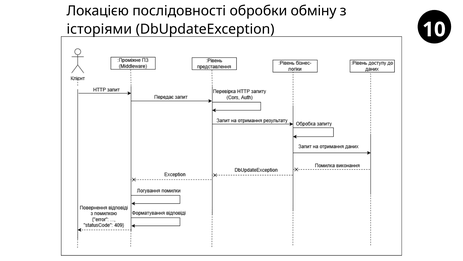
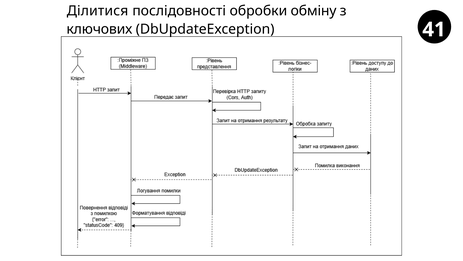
Локацією: Локацією -> Ділитися (98, 11)
історіями: історіями -> ключових (99, 29)
10: 10 -> 41 (434, 29)
